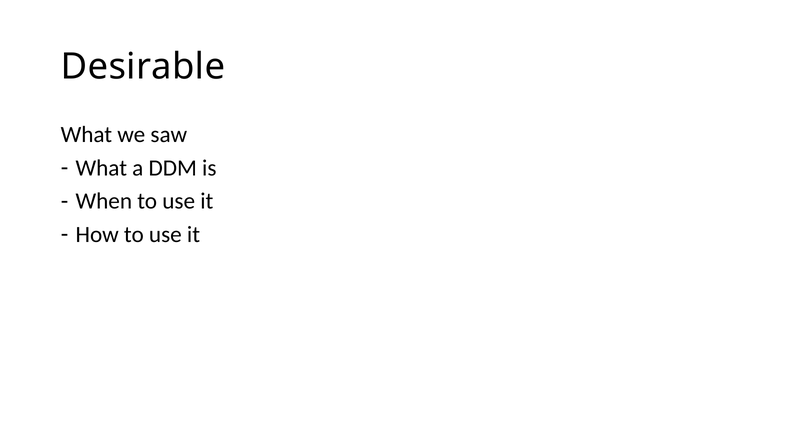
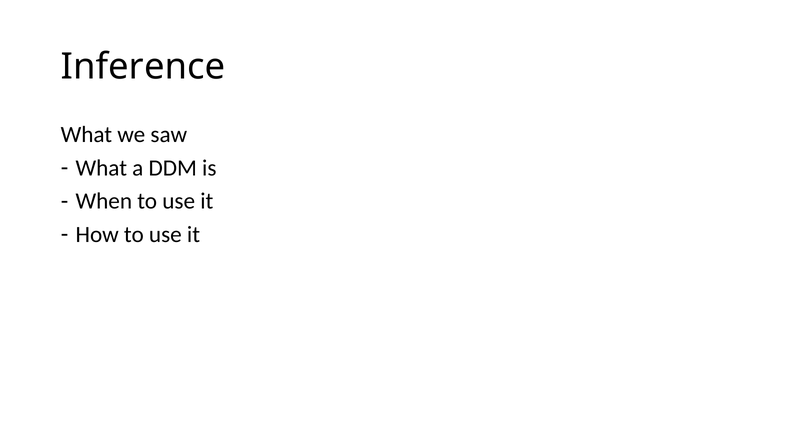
Desirable: Desirable -> Inference (143, 67)
